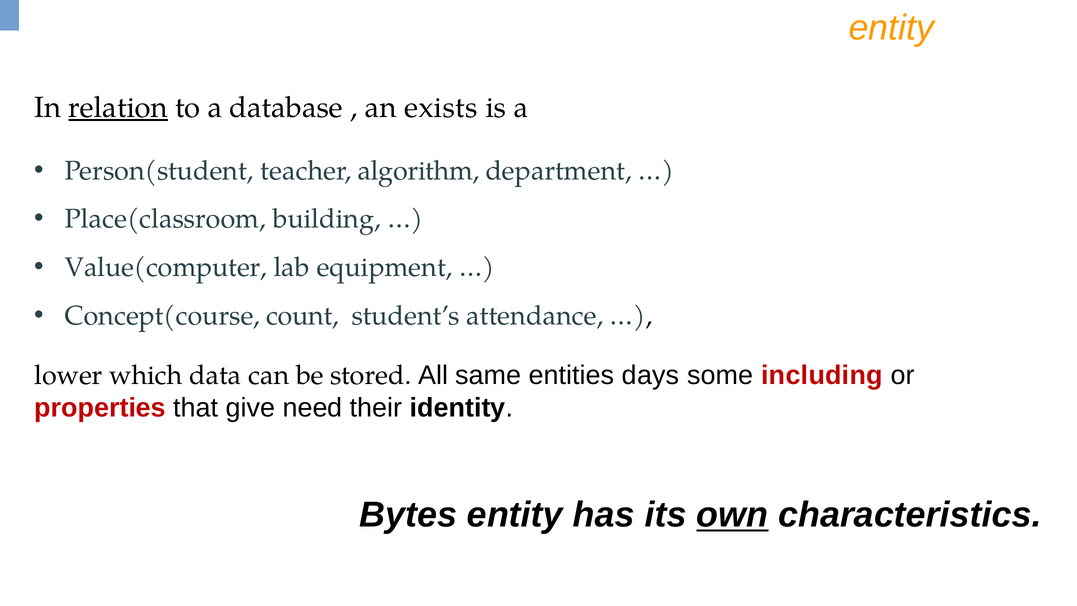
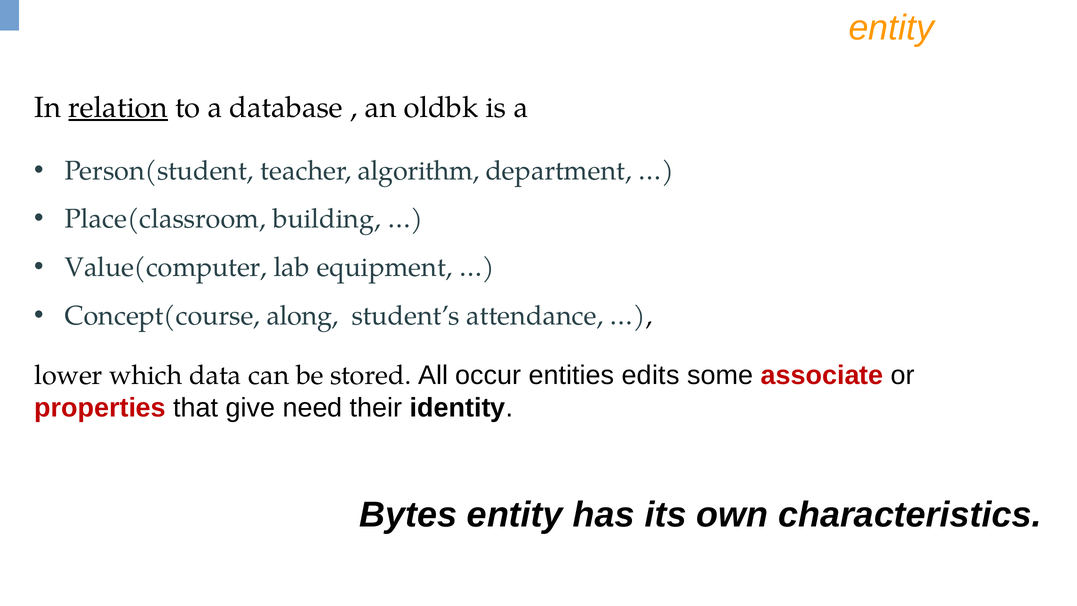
exists: exists -> oldbk (441, 107)
count: count -> along (303, 316)
same: same -> occur (488, 375)
days: days -> edits (651, 375)
including: including -> associate (822, 375)
own underline: present -> none (732, 515)
